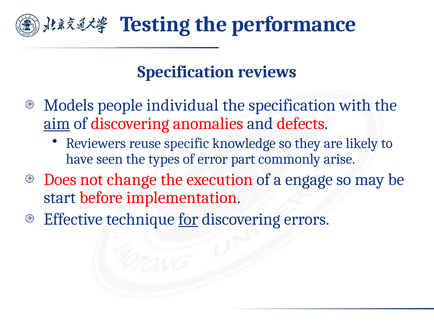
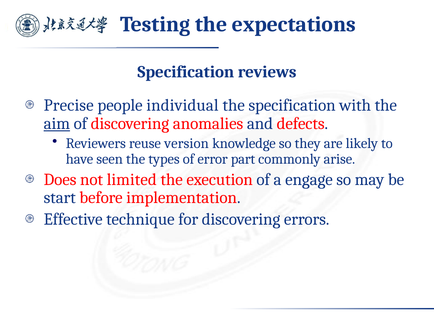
performance: performance -> expectations (294, 24)
Models: Models -> Precise (69, 105)
specific: specific -> version (187, 143)
change: change -> limited (132, 179)
for underline: present -> none (188, 219)
